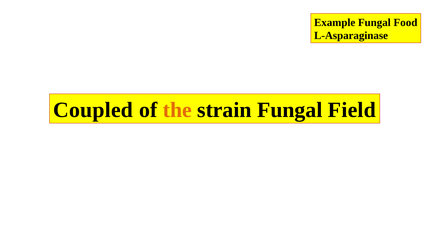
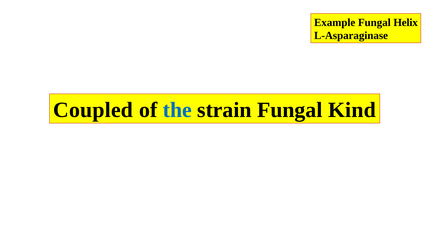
Food: Food -> Helix (406, 23)
the colour: orange -> blue (177, 110)
Field: Field -> Kind (352, 110)
